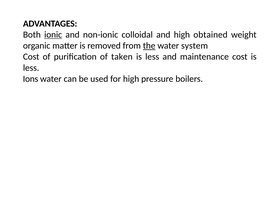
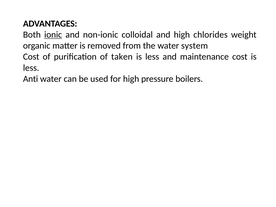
obtained: obtained -> chlorides (211, 35)
the underline: present -> none (149, 46)
Ions: Ions -> Anti (31, 79)
